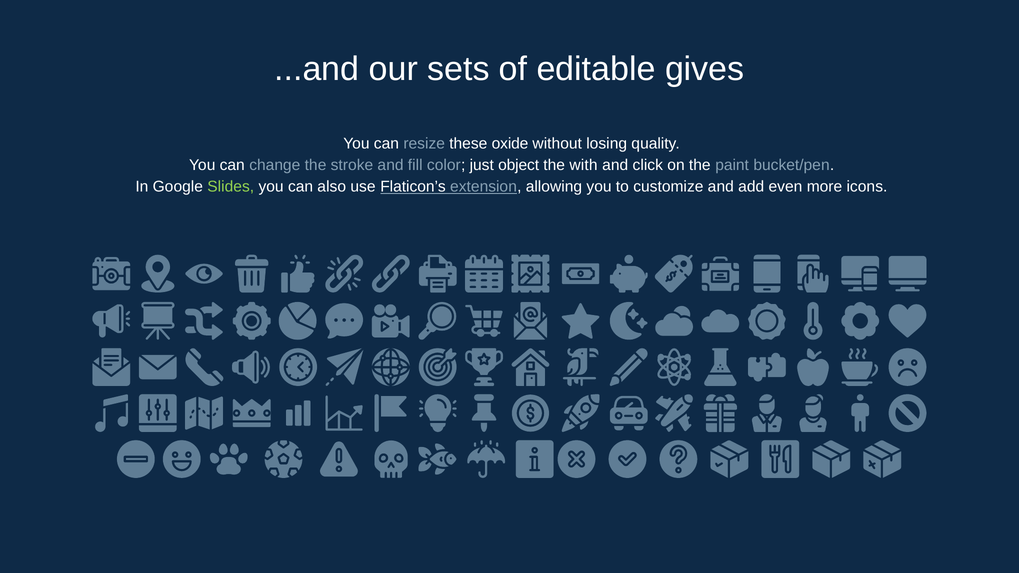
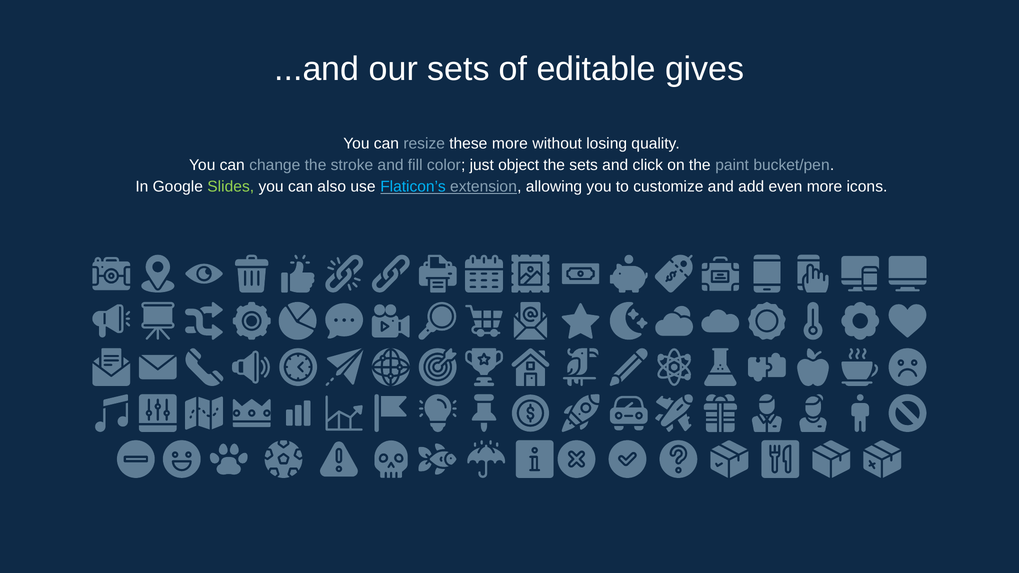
these oxide: oxide -> more (510, 144)
the with: with -> sets (584, 165)
Flaticon’s colour: white -> light blue (413, 187)
